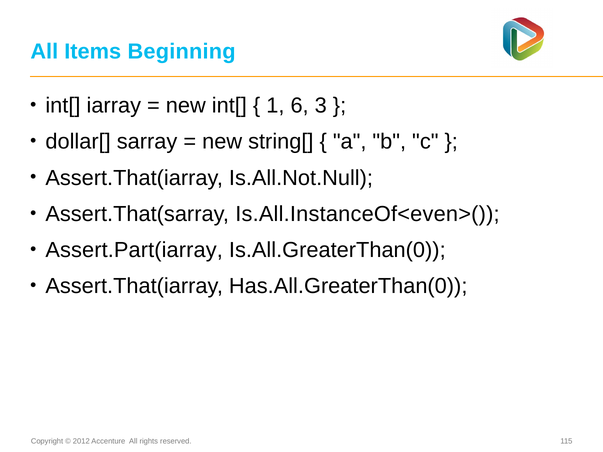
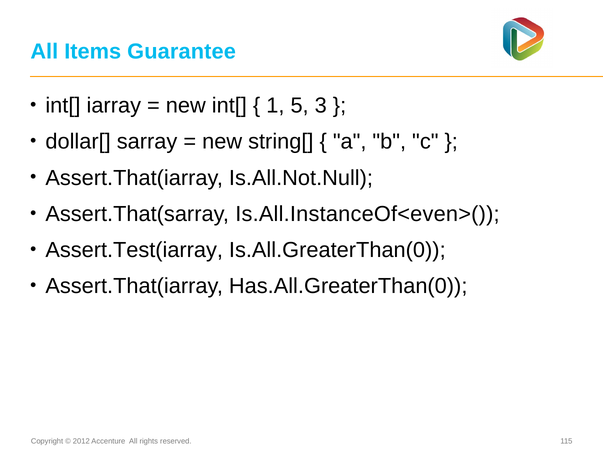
Beginning: Beginning -> Guarantee (182, 51)
6: 6 -> 5 (300, 106)
Assert.Part(iarray: Assert.Part(iarray -> Assert.Test(iarray (134, 250)
